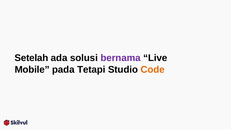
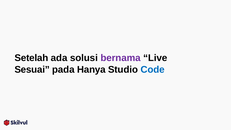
Mobile: Mobile -> Sesuai (32, 69)
Tetapi: Tetapi -> Hanya (91, 69)
Code colour: orange -> blue (153, 69)
